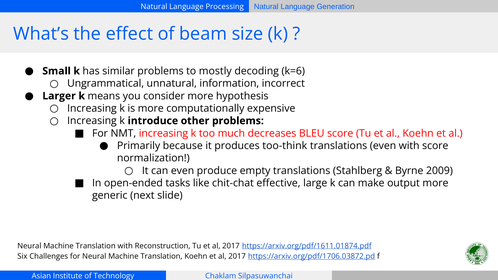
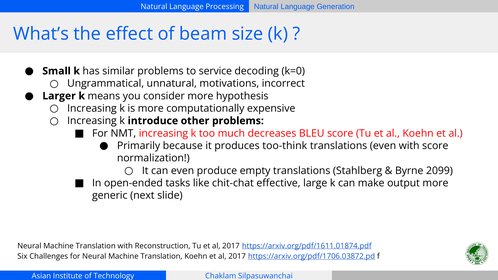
mostly: mostly -> service (215, 71)
k=6: k=6 -> k=0 (293, 71)
information: information -> motivations (229, 84)
2009: 2009 -> 2099 (439, 171)
